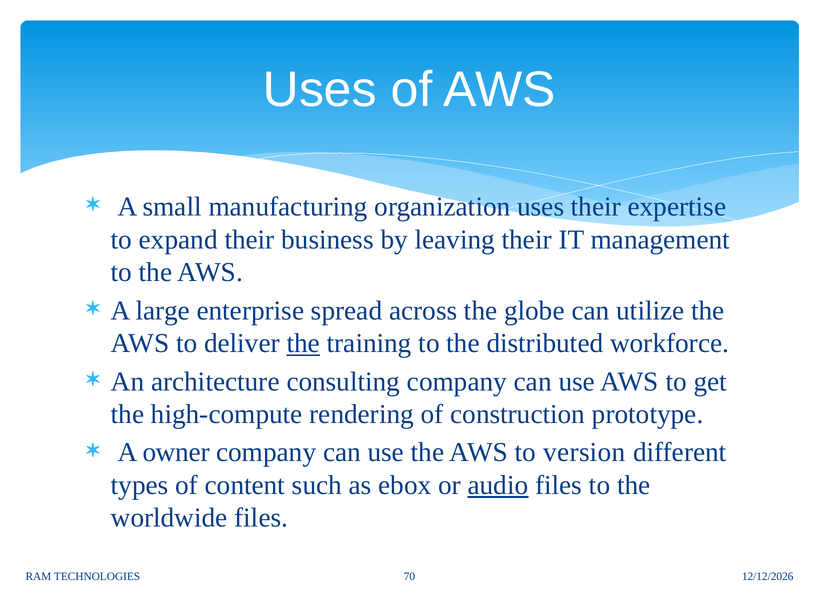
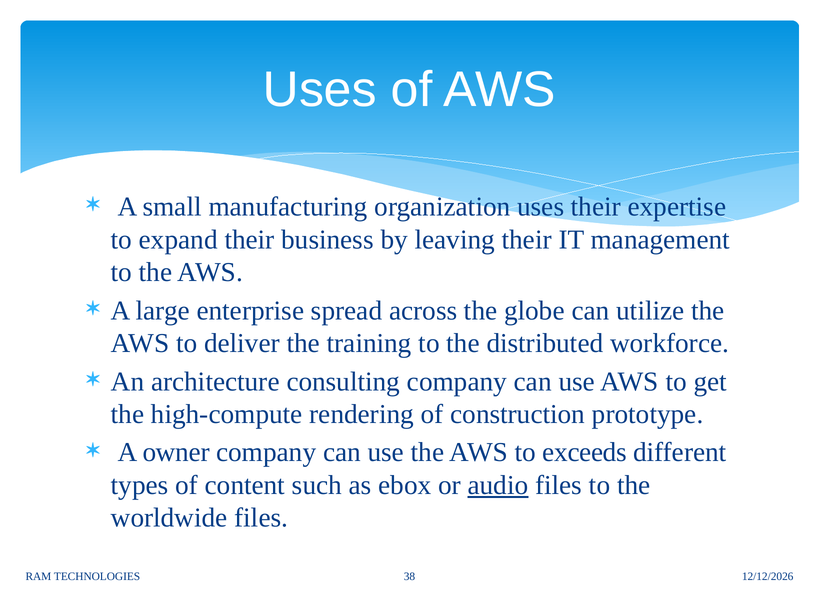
the underline: present -> none (303, 343)
version: version -> exceeds (585, 453)
70: 70 -> 38 (409, 577)
